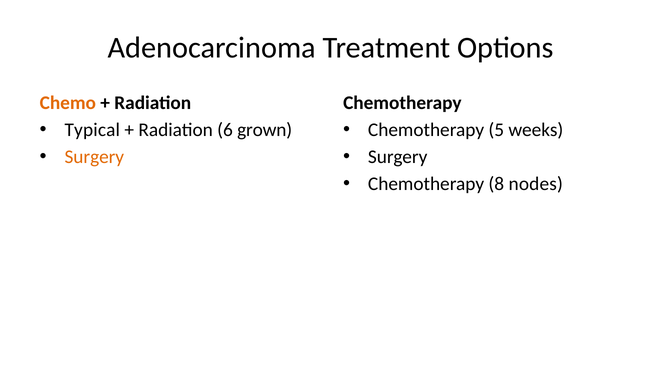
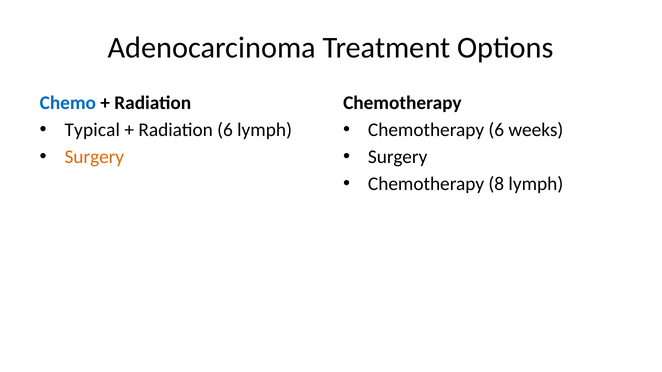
Chemo colour: orange -> blue (68, 103)
6 grown: grown -> lymph (265, 130)
Chemotherapy 5: 5 -> 6 (496, 130)
8 nodes: nodes -> lymph (536, 184)
